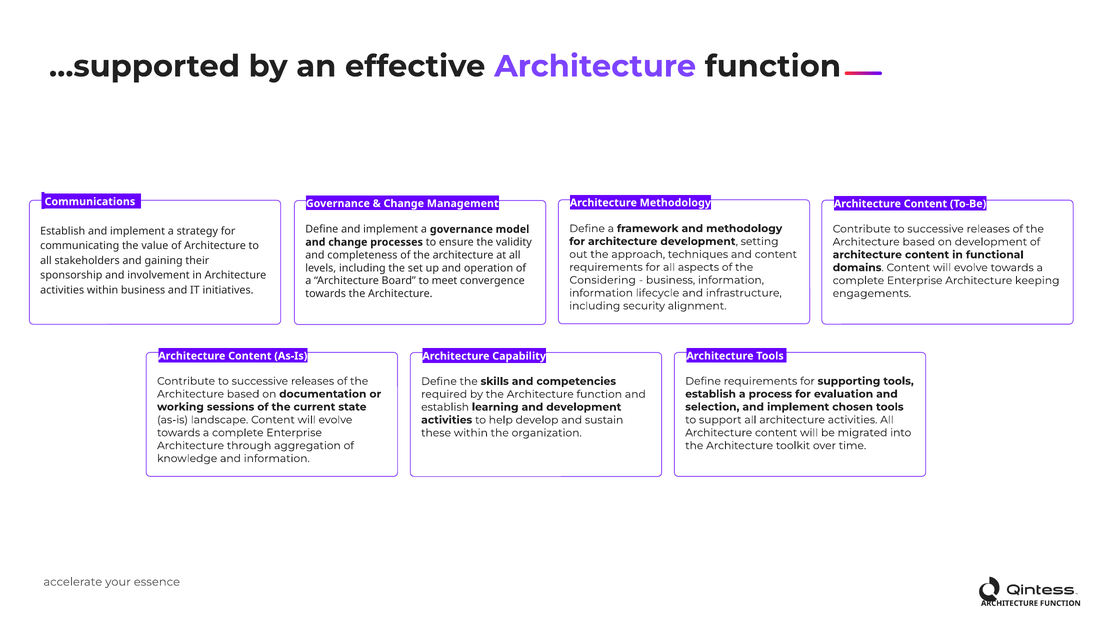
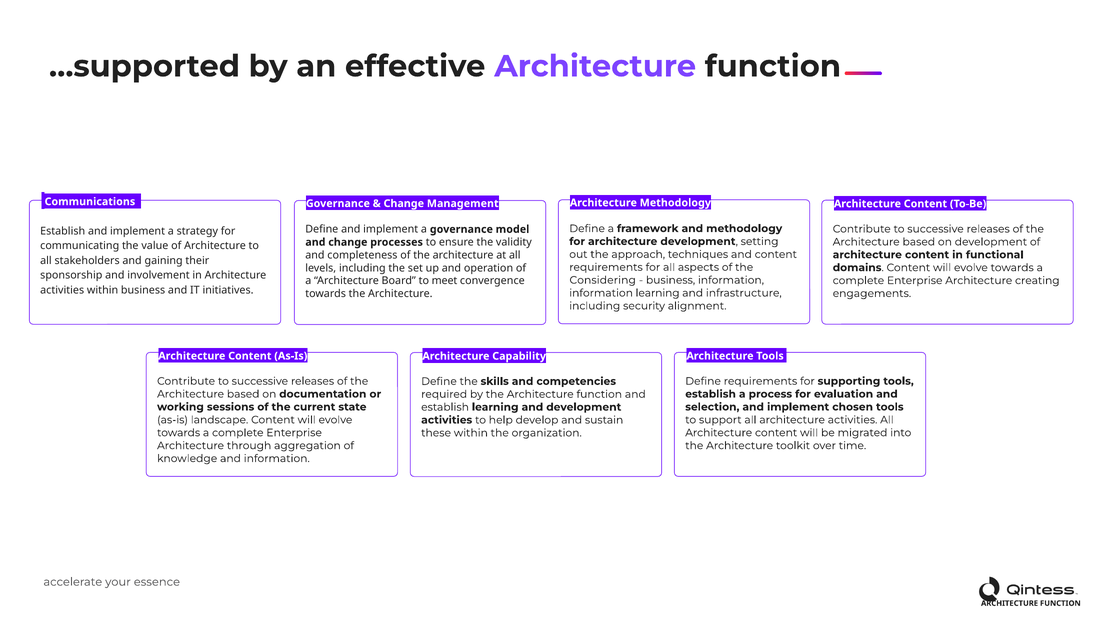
keeping: keeping -> creating (1037, 281)
information lifecycle: lifecycle -> learning (658, 293)
